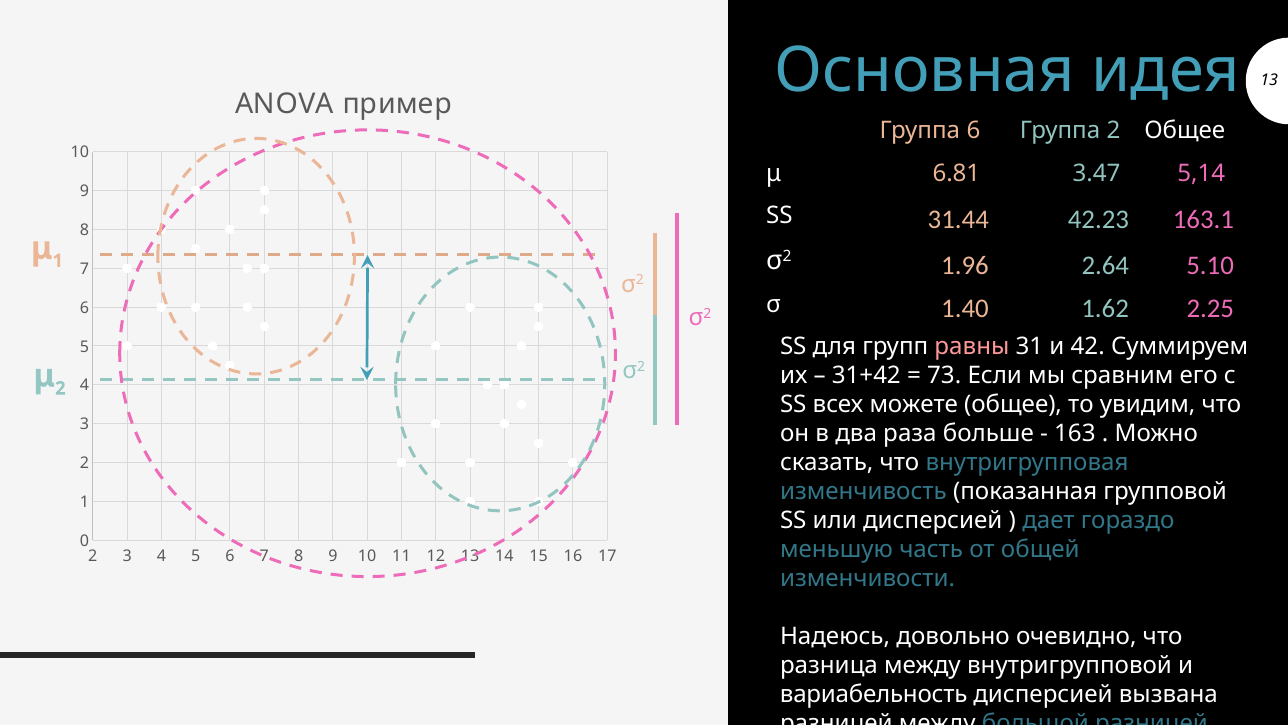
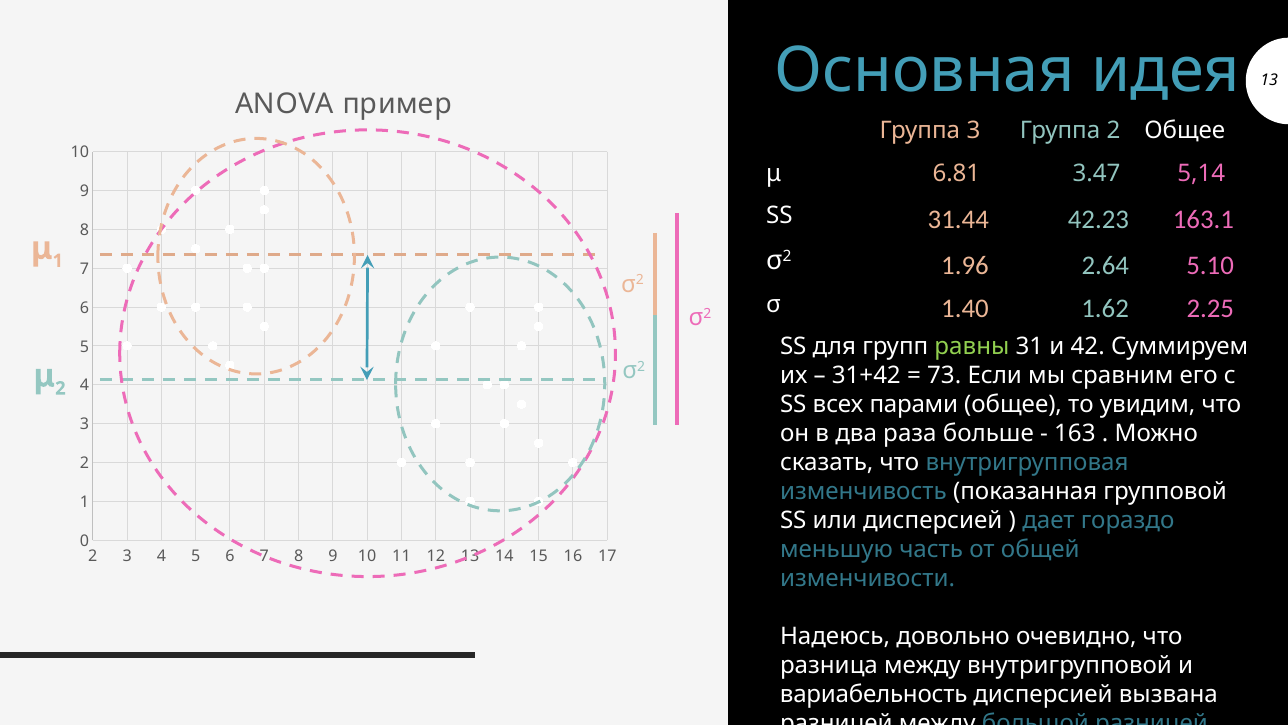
Группа 6: 6 -> 3 (973, 130)
равны colour: pink -> light green (972, 346)
можете: можете -> парами (914, 404)
